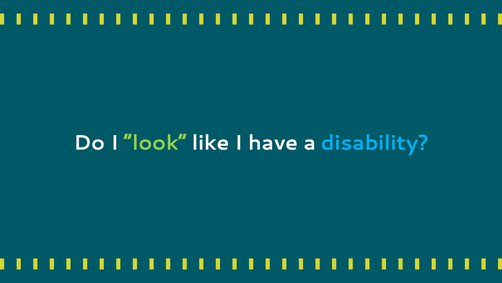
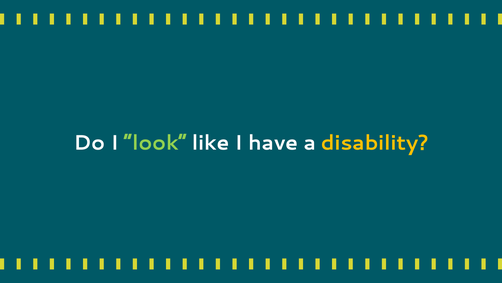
disability colour: light blue -> yellow (375, 143)
